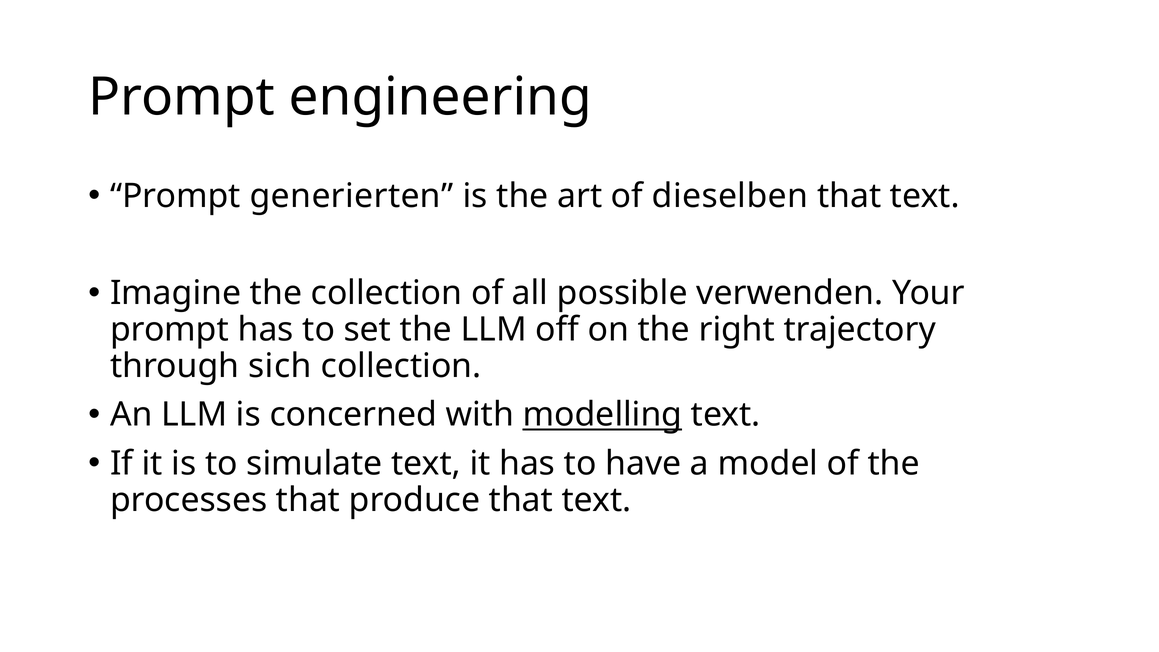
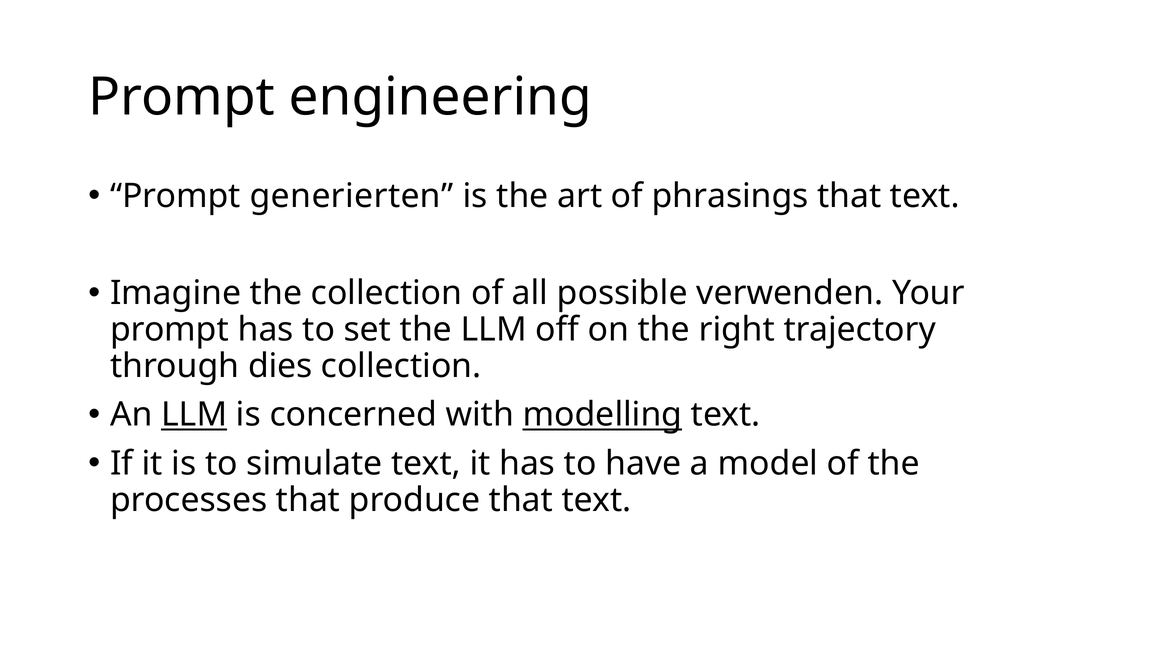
dieselben: dieselben -> phrasings (730, 196)
sich: sich -> dies (280, 366)
LLM underline: none -> present (194, 415)
